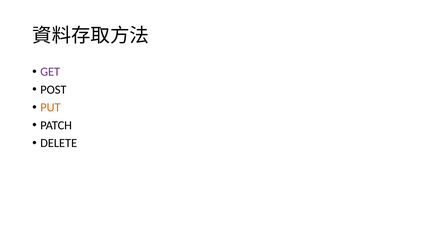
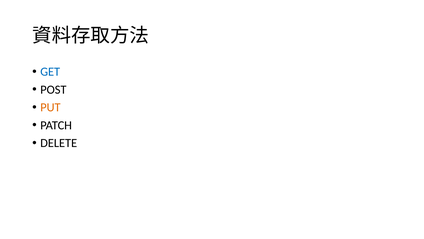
GET colour: purple -> blue (50, 72)
